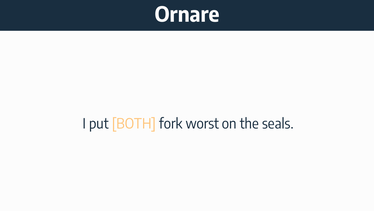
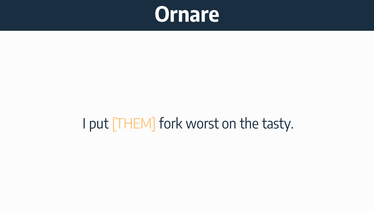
BOTH: BOTH -> THEM (134, 124)
seals: seals -> tasty (278, 124)
